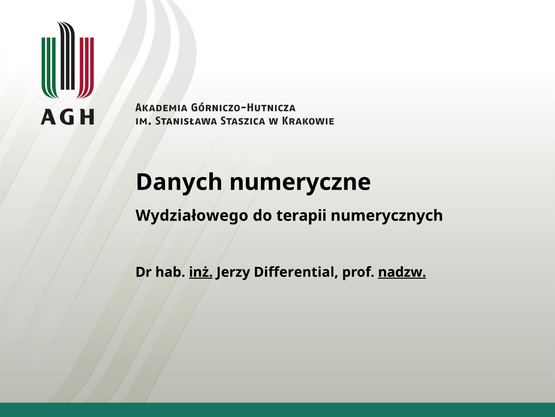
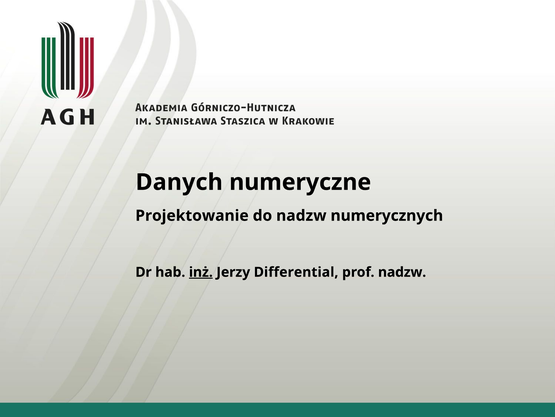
Wydziałowego: Wydziałowego -> Projektowanie (192, 215)
do terapii: terapii -> nadzw (301, 215)
nadzw underline: present -> none (402, 272)
